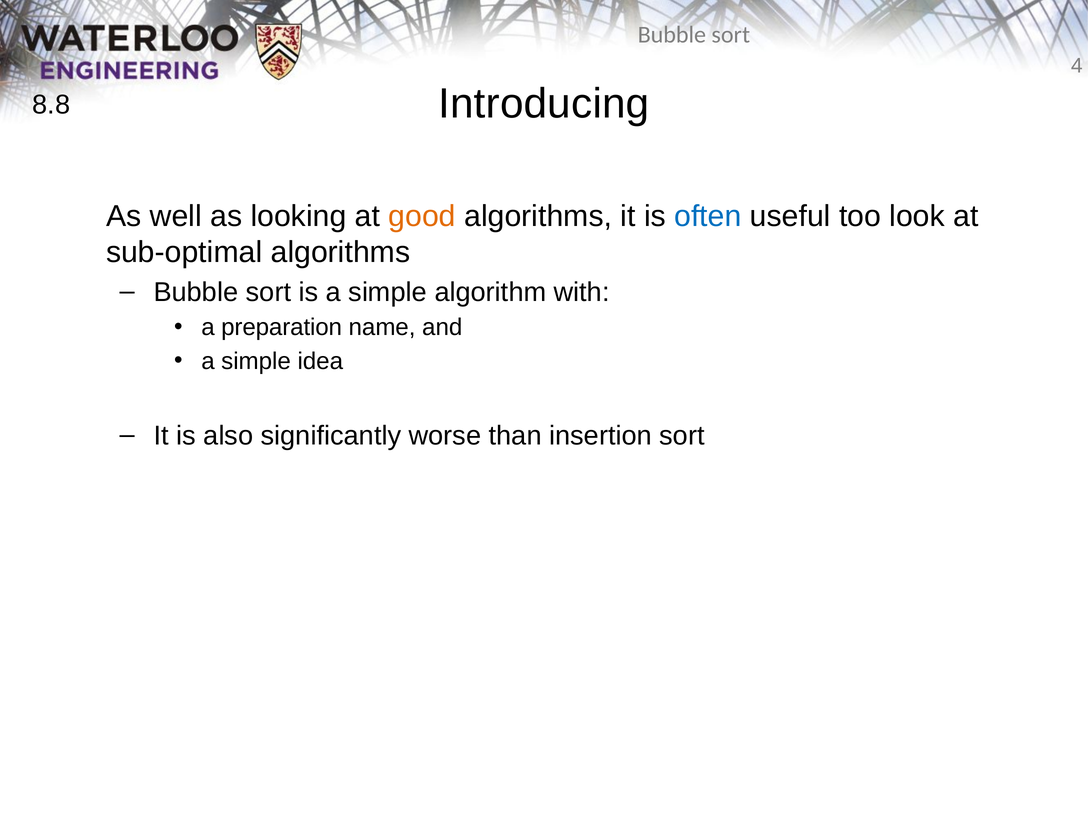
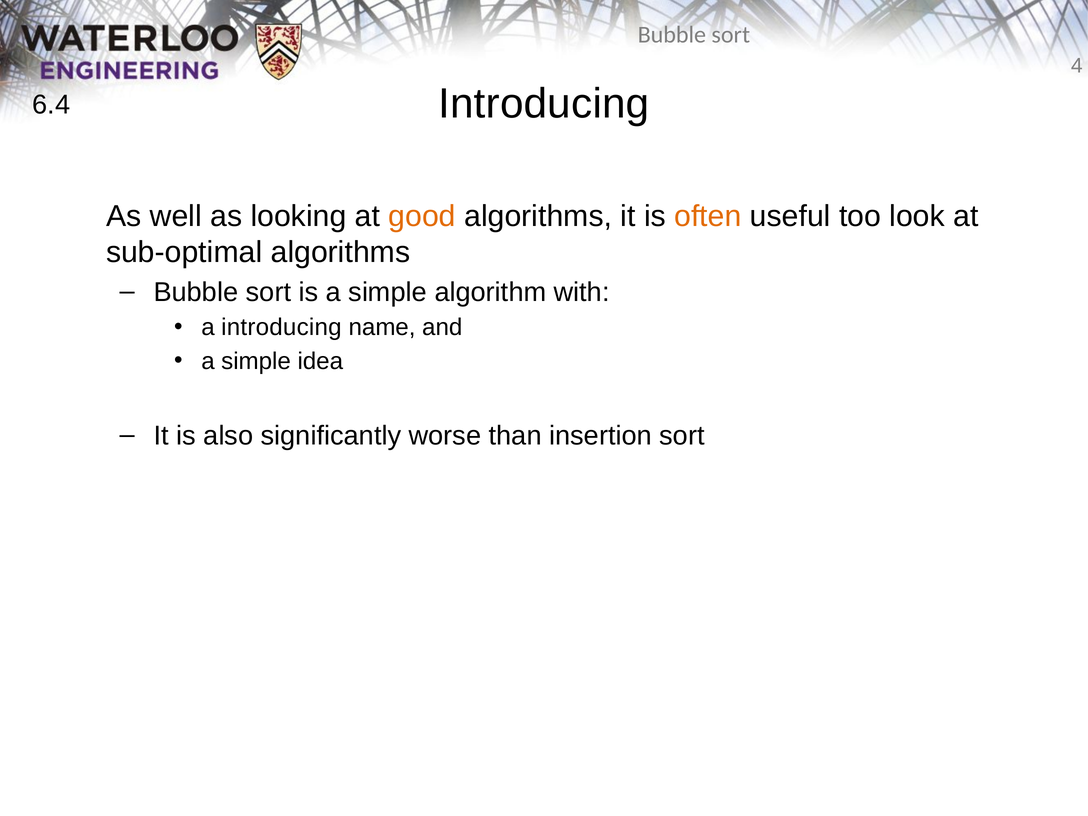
8.8: 8.8 -> 6.4 (51, 105)
often colour: blue -> orange (708, 216)
a preparation: preparation -> introducing (281, 328)
